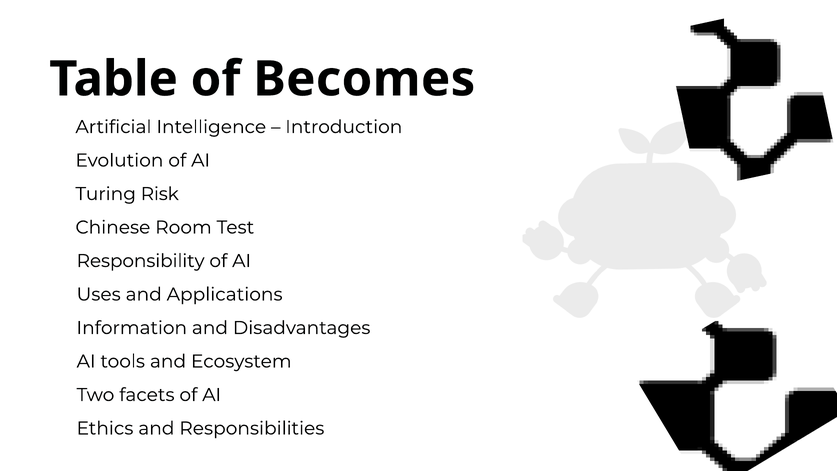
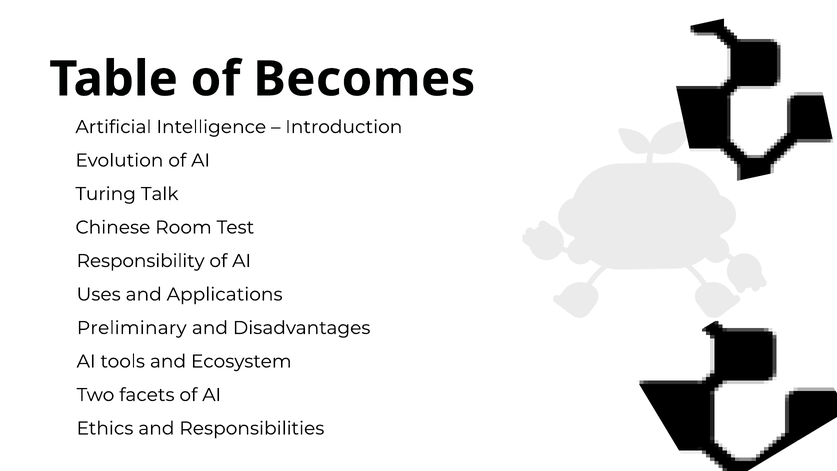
Risk: Risk -> Talk (160, 194)
Information: Information -> Preliminary (132, 328)
